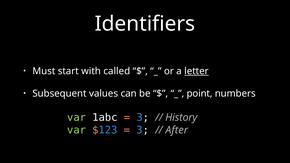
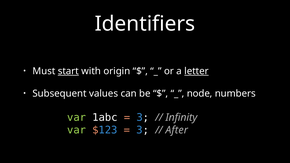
start underline: none -> present (68, 71)
called: called -> origin (117, 71)
point: point -> node (200, 94)
History: History -> Infinity (181, 118)
